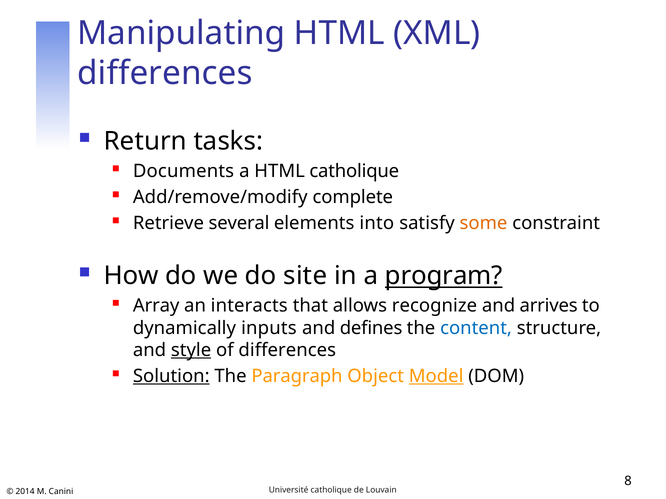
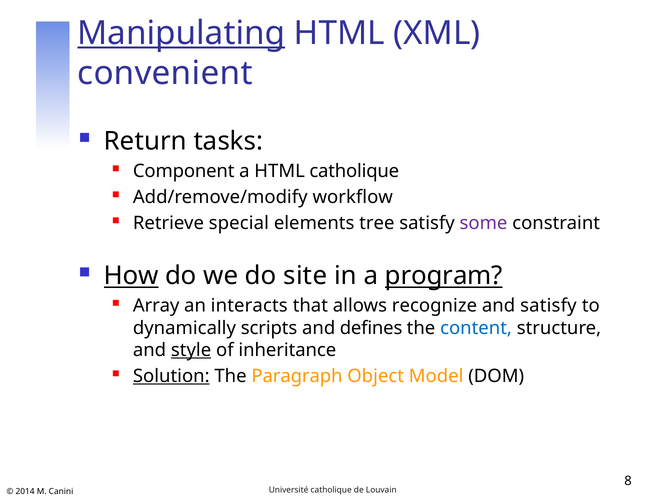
Manipulating underline: none -> present (181, 33)
differences: differences -> convenient (165, 73)
Documents: Documents -> Component (184, 171)
complete: complete -> workflow (353, 197)
several: several -> special (239, 223)
into: into -> tree (377, 223)
some colour: orange -> purple (483, 223)
How underline: none -> present (131, 276)
and arrives: arrives -> satisfy (548, 306)
inputs: inputs -> scripts (269, 328)
of differences: differences -> inheritance (287, 350)
Model underline: present -> none (436, 376)
